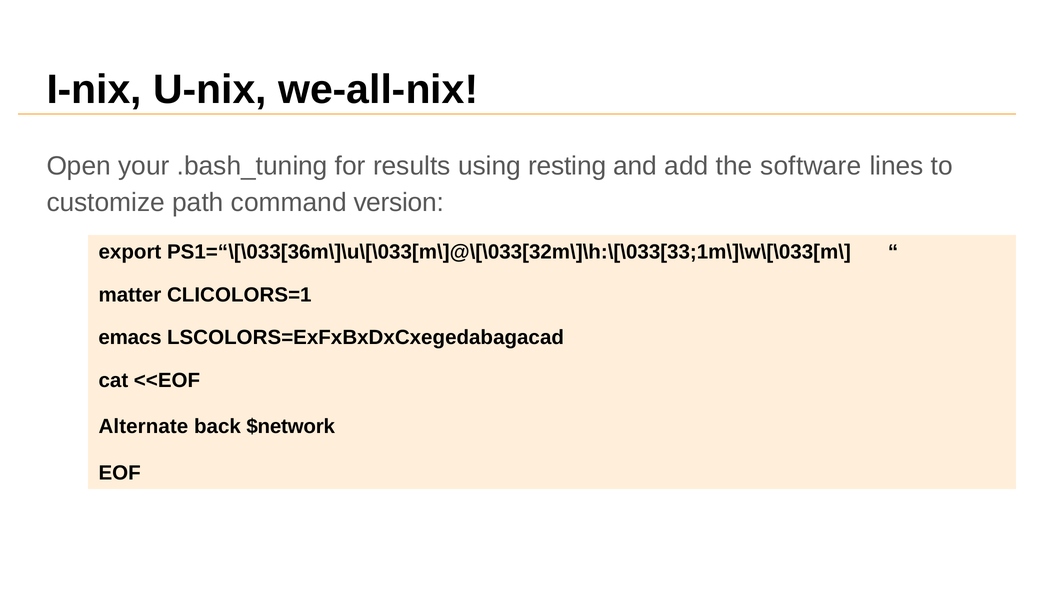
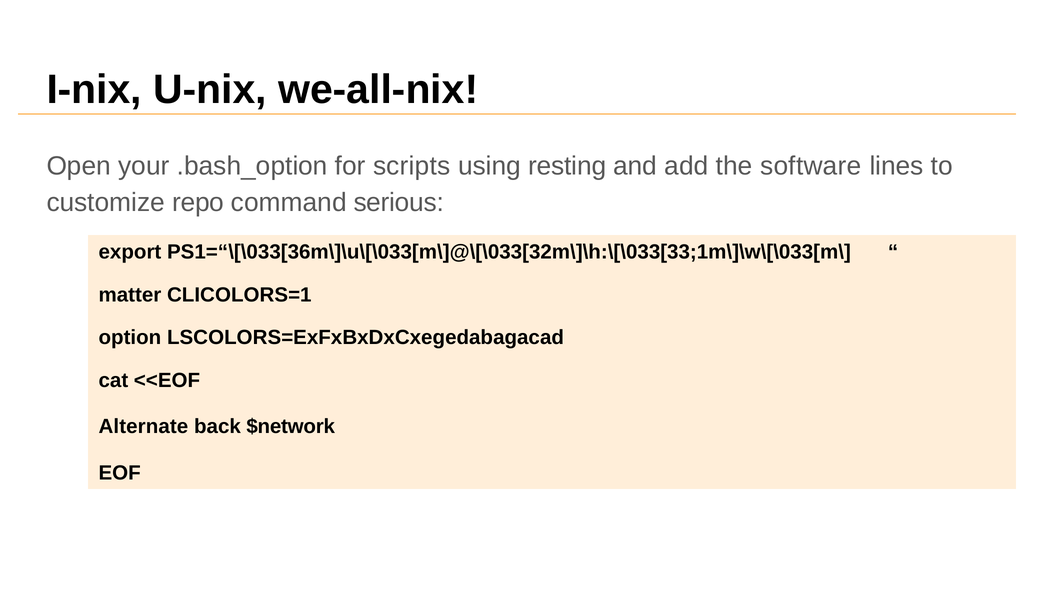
.bash_tuning: .bash_tuning -> .bash_option (252, 166)
results: results -> scripts (412, 166)
path: path -> repo (198, 202)
version: version -> serious (399, 202)
emacs: emacs -> option (130, 337)
